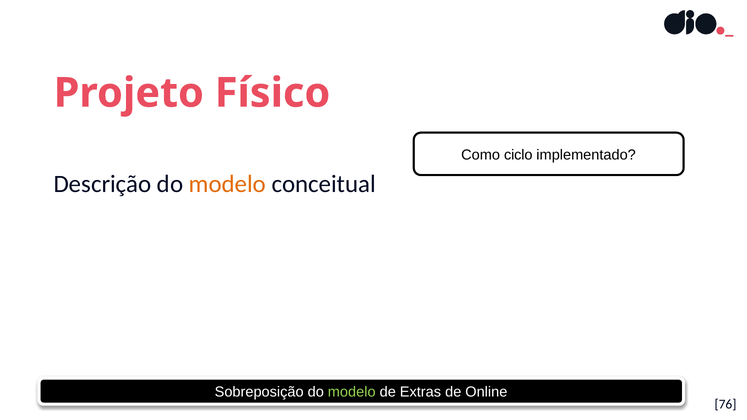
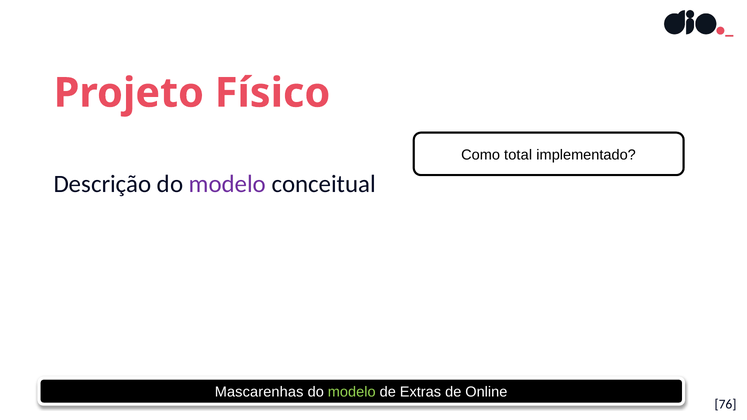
ciclo: ciclo -> total (518, 155)
modelo colour: orange -> purple (227, 184)
Sobreposição: Sobreposição -> Mascarenhas (259, 392)
